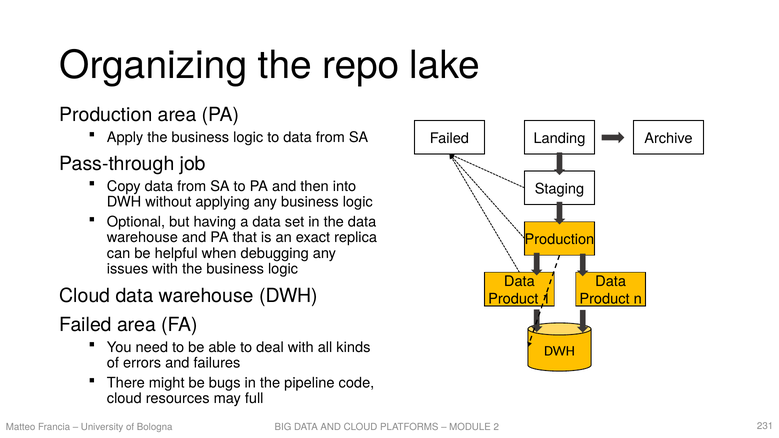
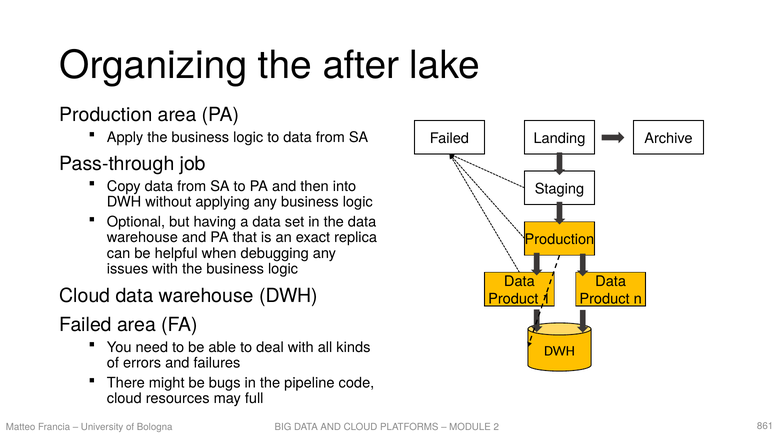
repo: repo -> after (361, 65)
231: 231 -> 861 (765, 426)
